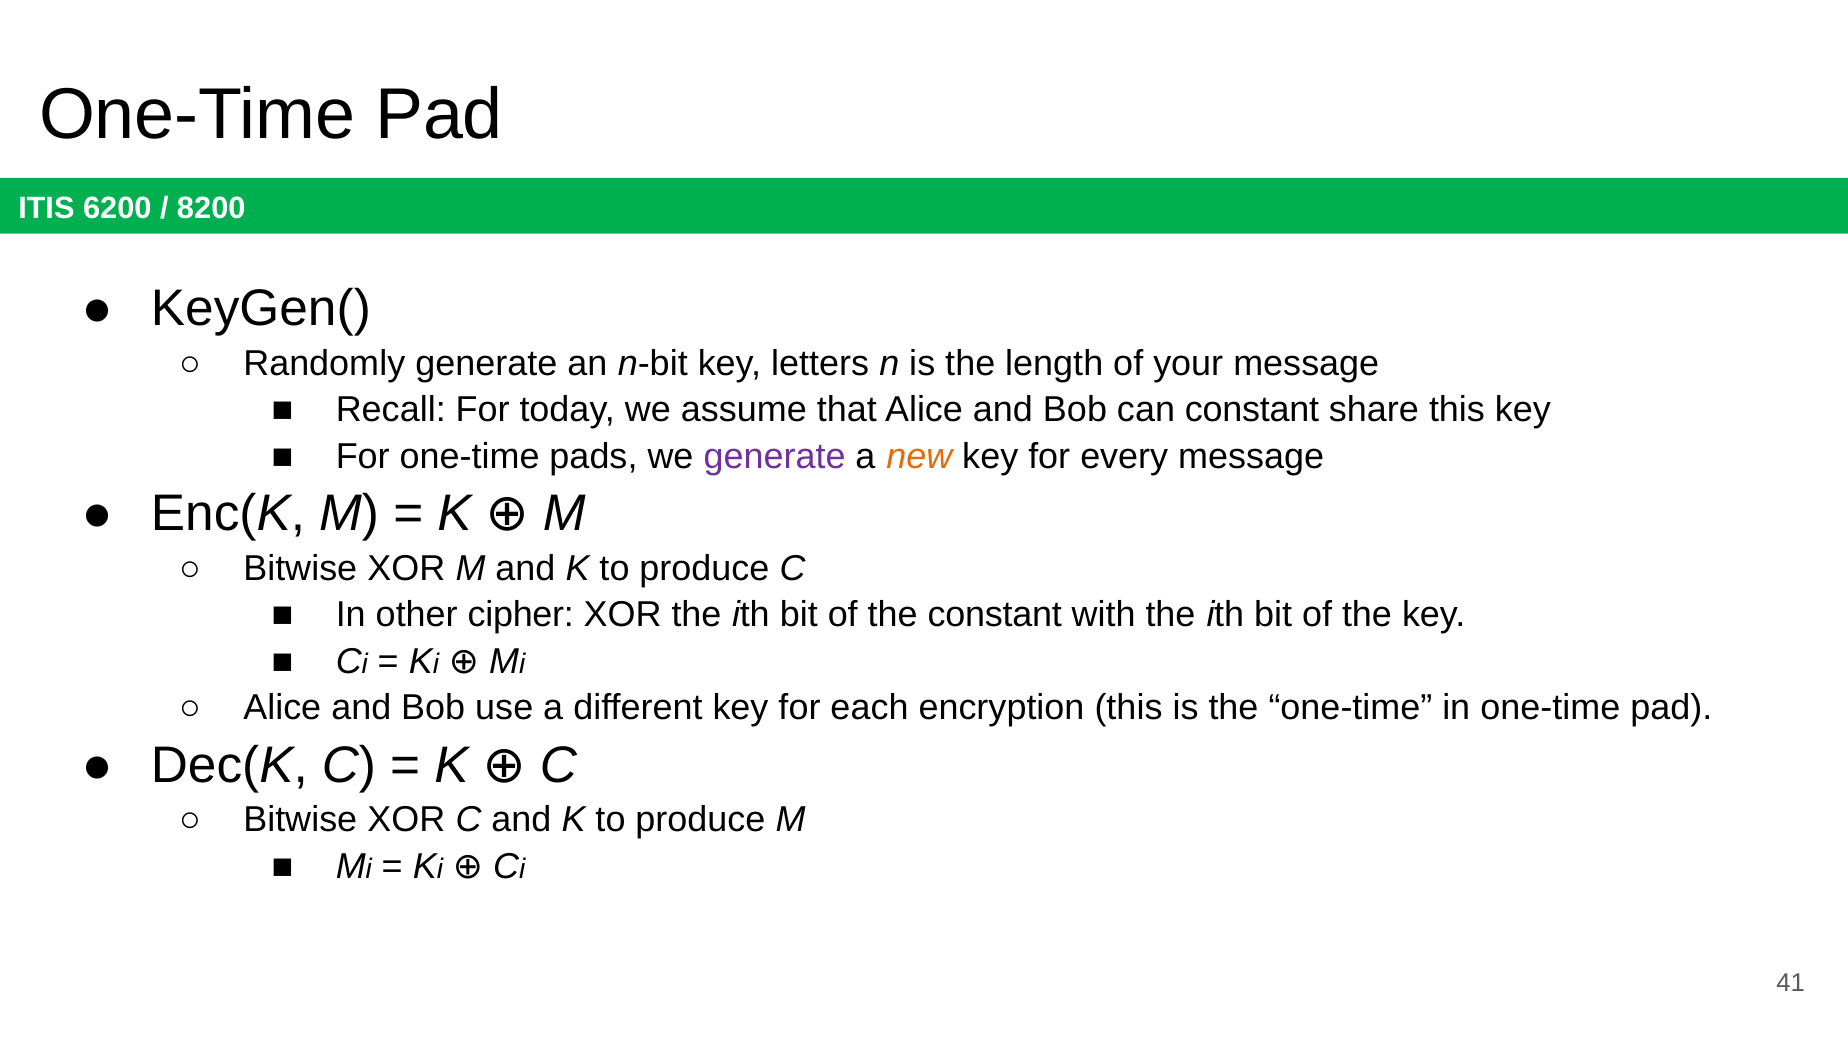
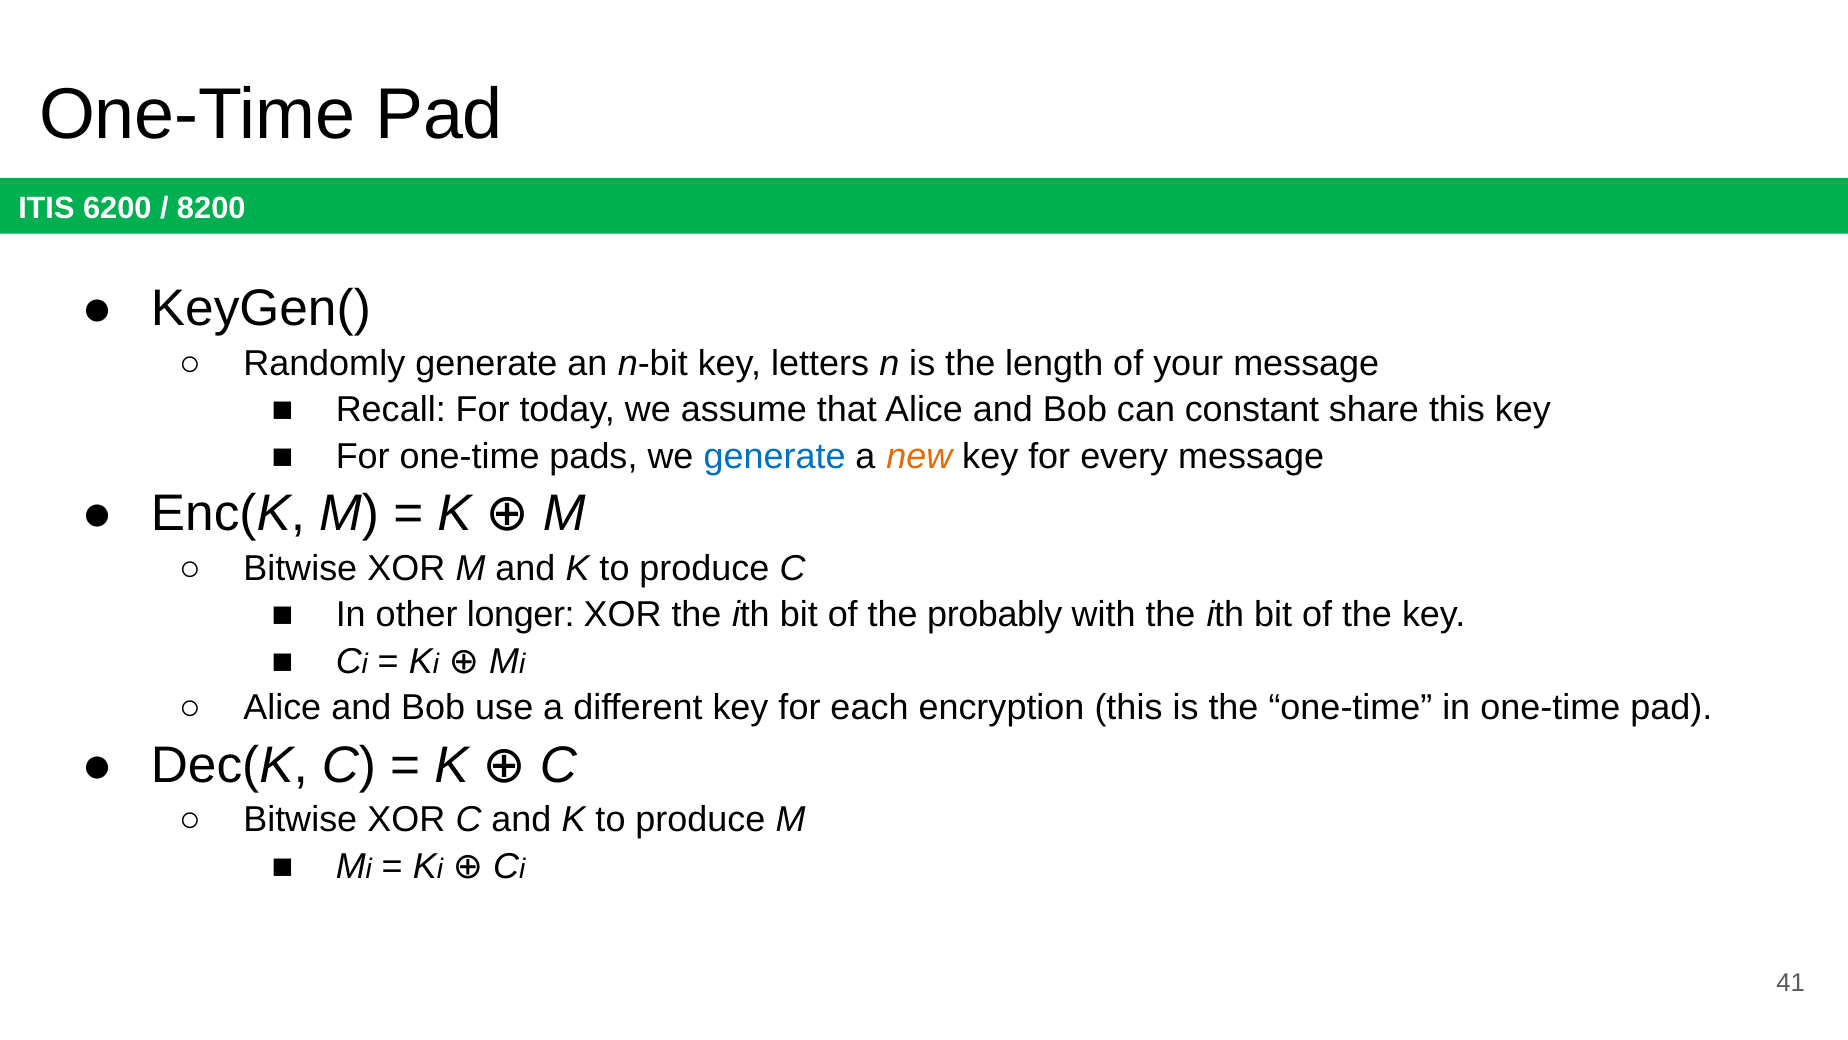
generate colour: purple -> blue (775, 456)
cipher: cipher -> longer (521, 615)
the constant: constant -> probably (995, 615)
